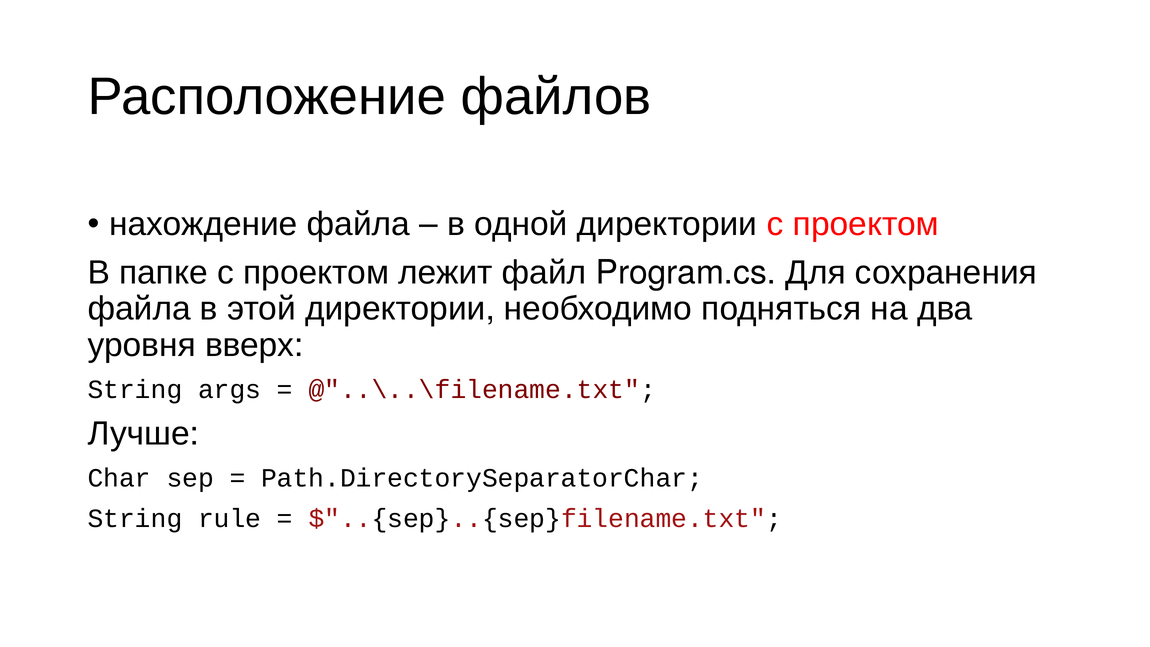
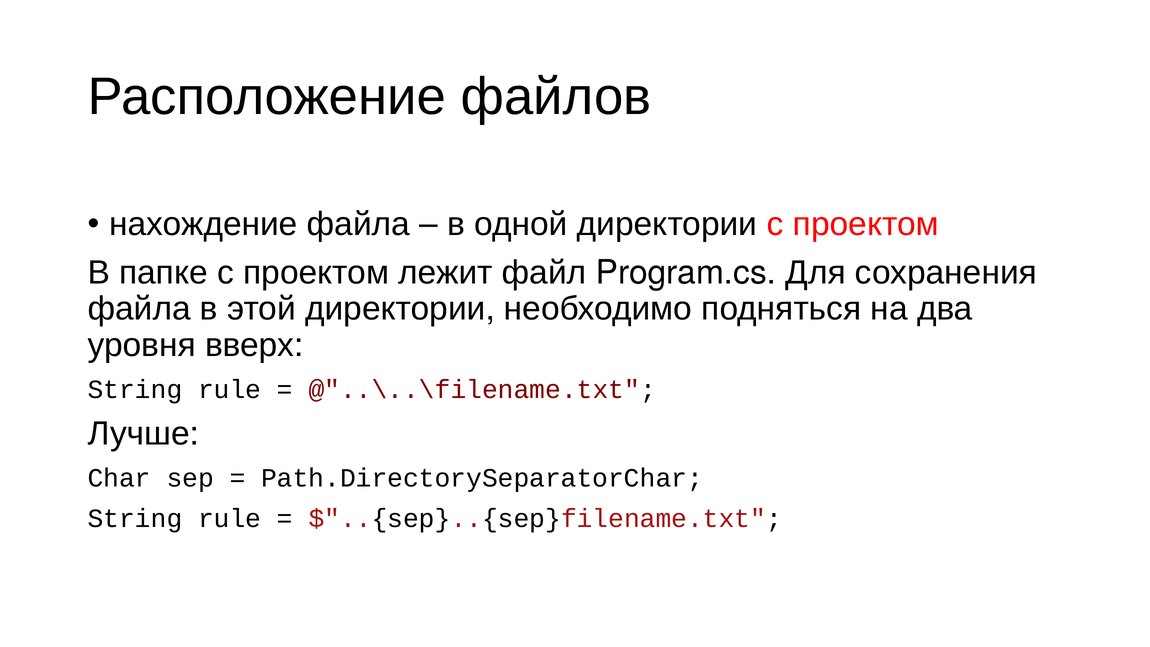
args: args -> rule (230, 389)
